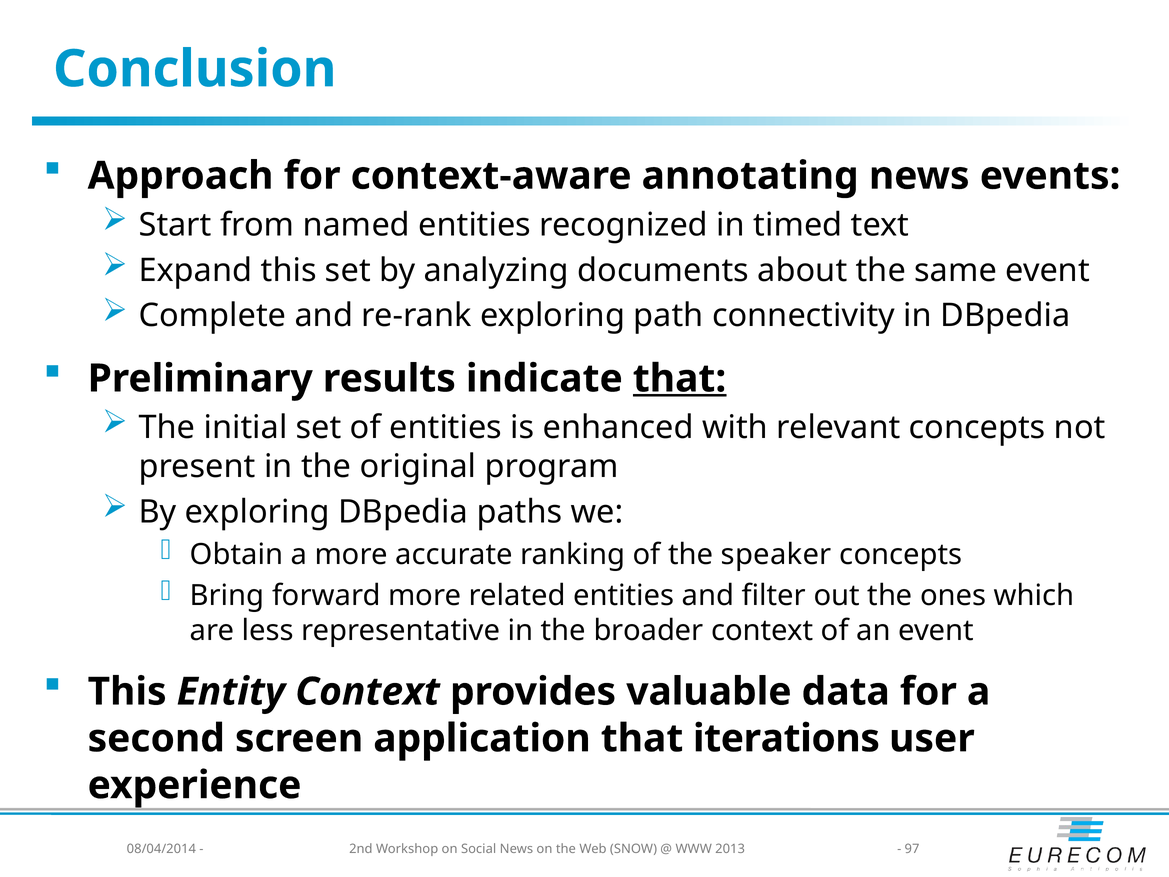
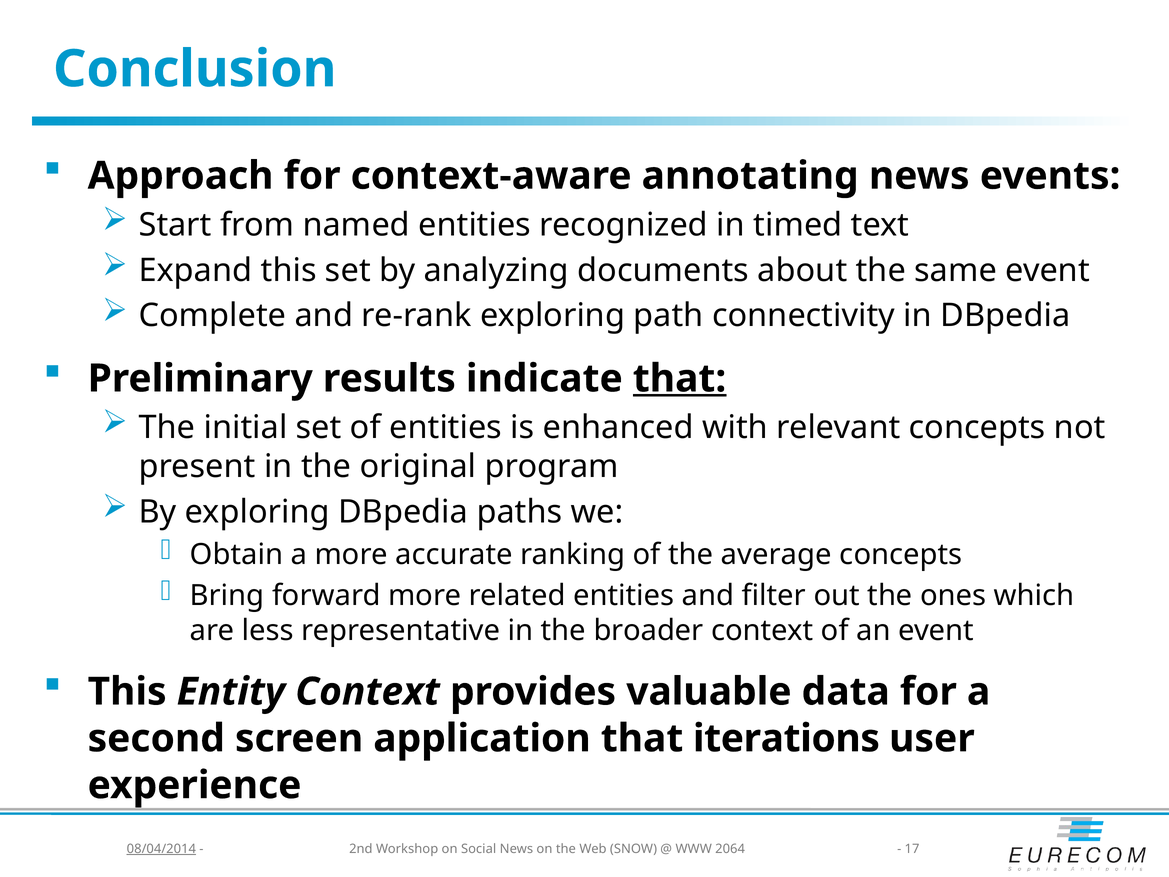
speaker: speaker -> average (776, 554)
08/04/2014 underline: none -> present (161, 849)
2013: 2013 -> 2064 (730, 849)
97: 97 -> 17 (912, 849)
